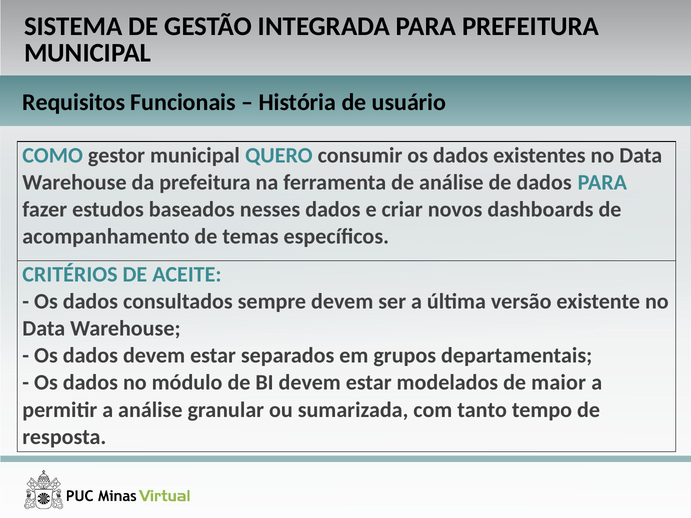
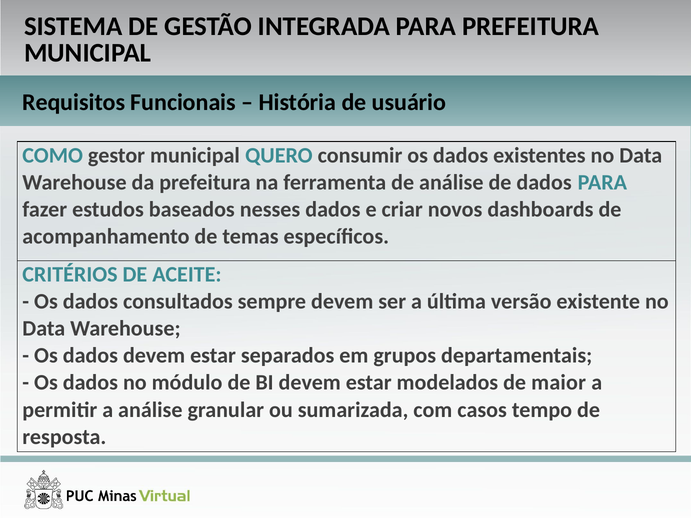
tanto: tanto -> casos (482, 410)
